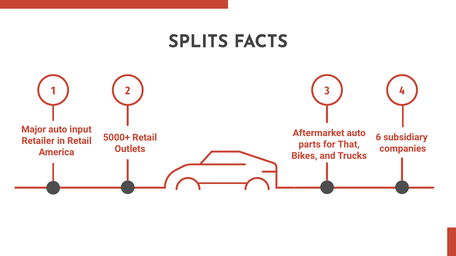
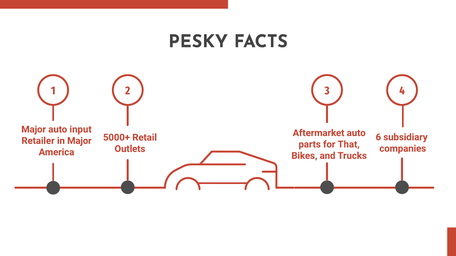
SPLITS: SPLITS -> PESKY (198, 41)
in Retail: Retail -> Major (79, 141)
